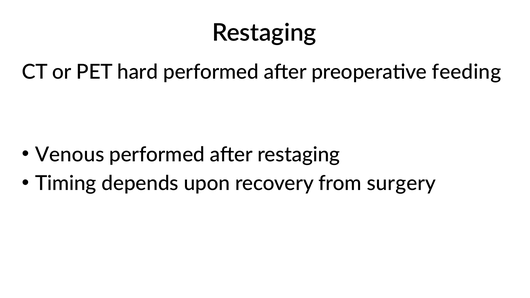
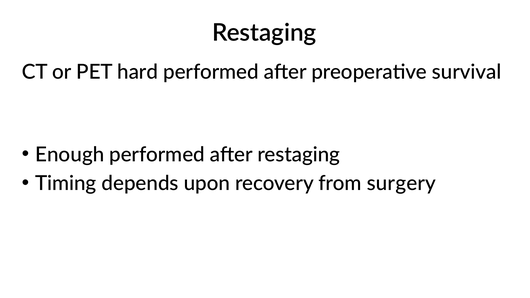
feeding: feeding -> survival (467, 72)
Venous: Venous -> Enough (70, 155)
